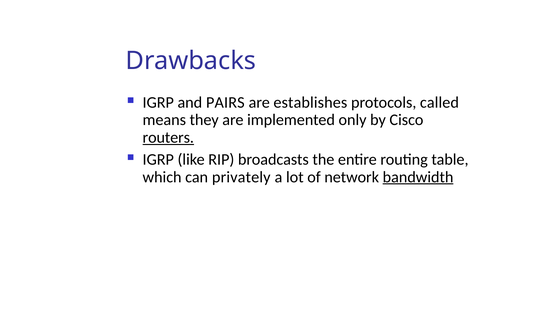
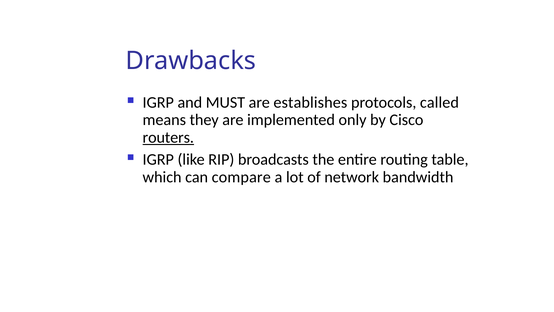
PAIRS: PAIRS -> MUST (225, 102)
privately: privately -> compare (241, 177)
bandwidth underline: present -> none (418, 177)
